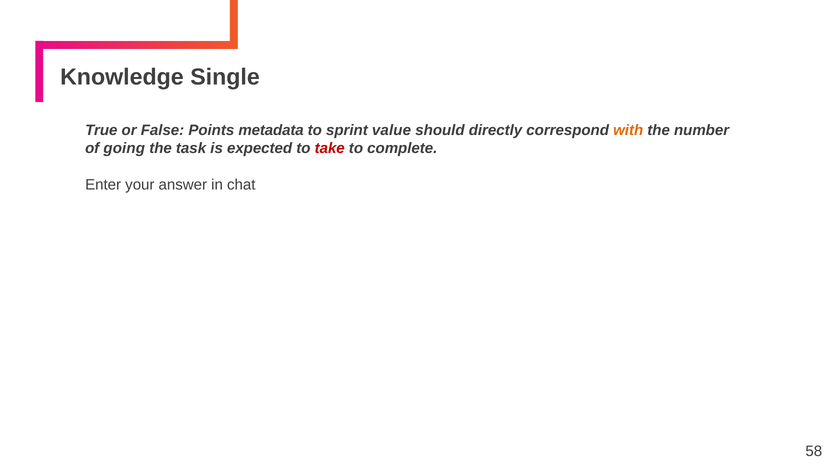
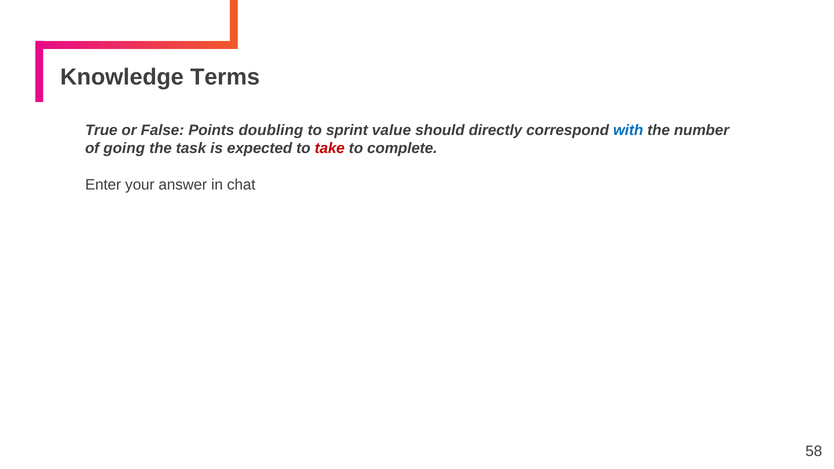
Single: Single -> Terms (225, 77)
metadata: metadata -> doubling (271, 130)
with colour: orange -> blue (628, 130)
